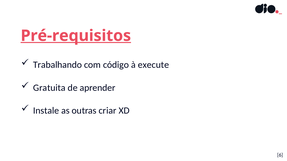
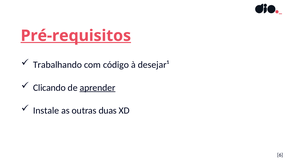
execute: execute -> desejar¹ (153, 65)
Gratuita: Gratuita -> Clicando (49, 88)
aprender underline: none -> present (98, 88)
criar: criar -> duas (108, 111)
